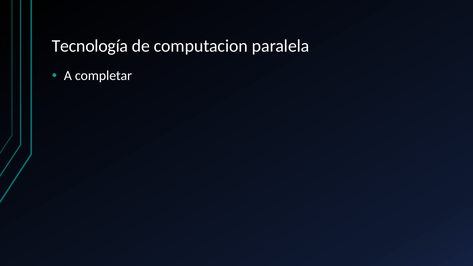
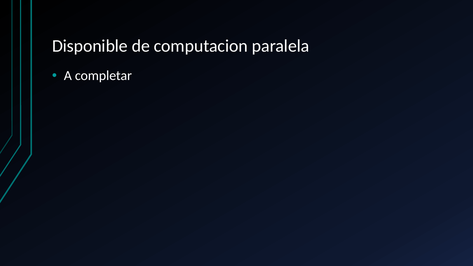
Tecnología: Tecnología -> Disponible (90, 46)
